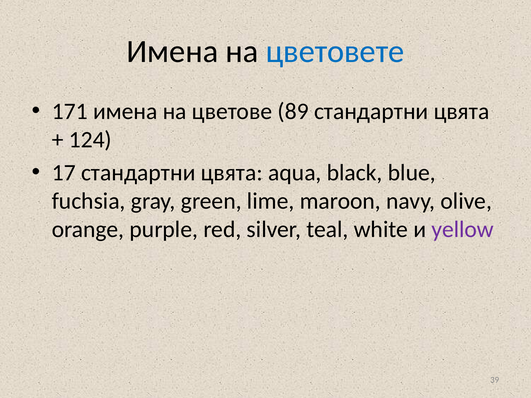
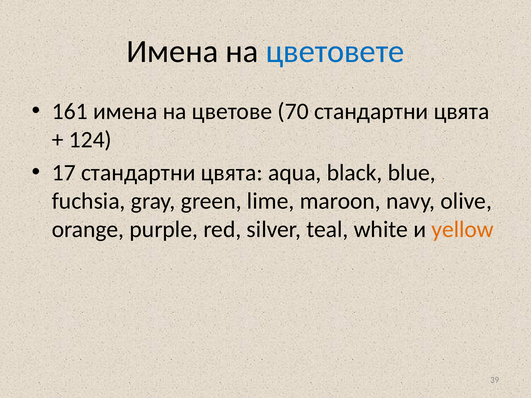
171: 171 -> 161 (70, 111)
89: 89 -> 70 (293, 111)
yellow colour: purple -> orange (463, 230)
